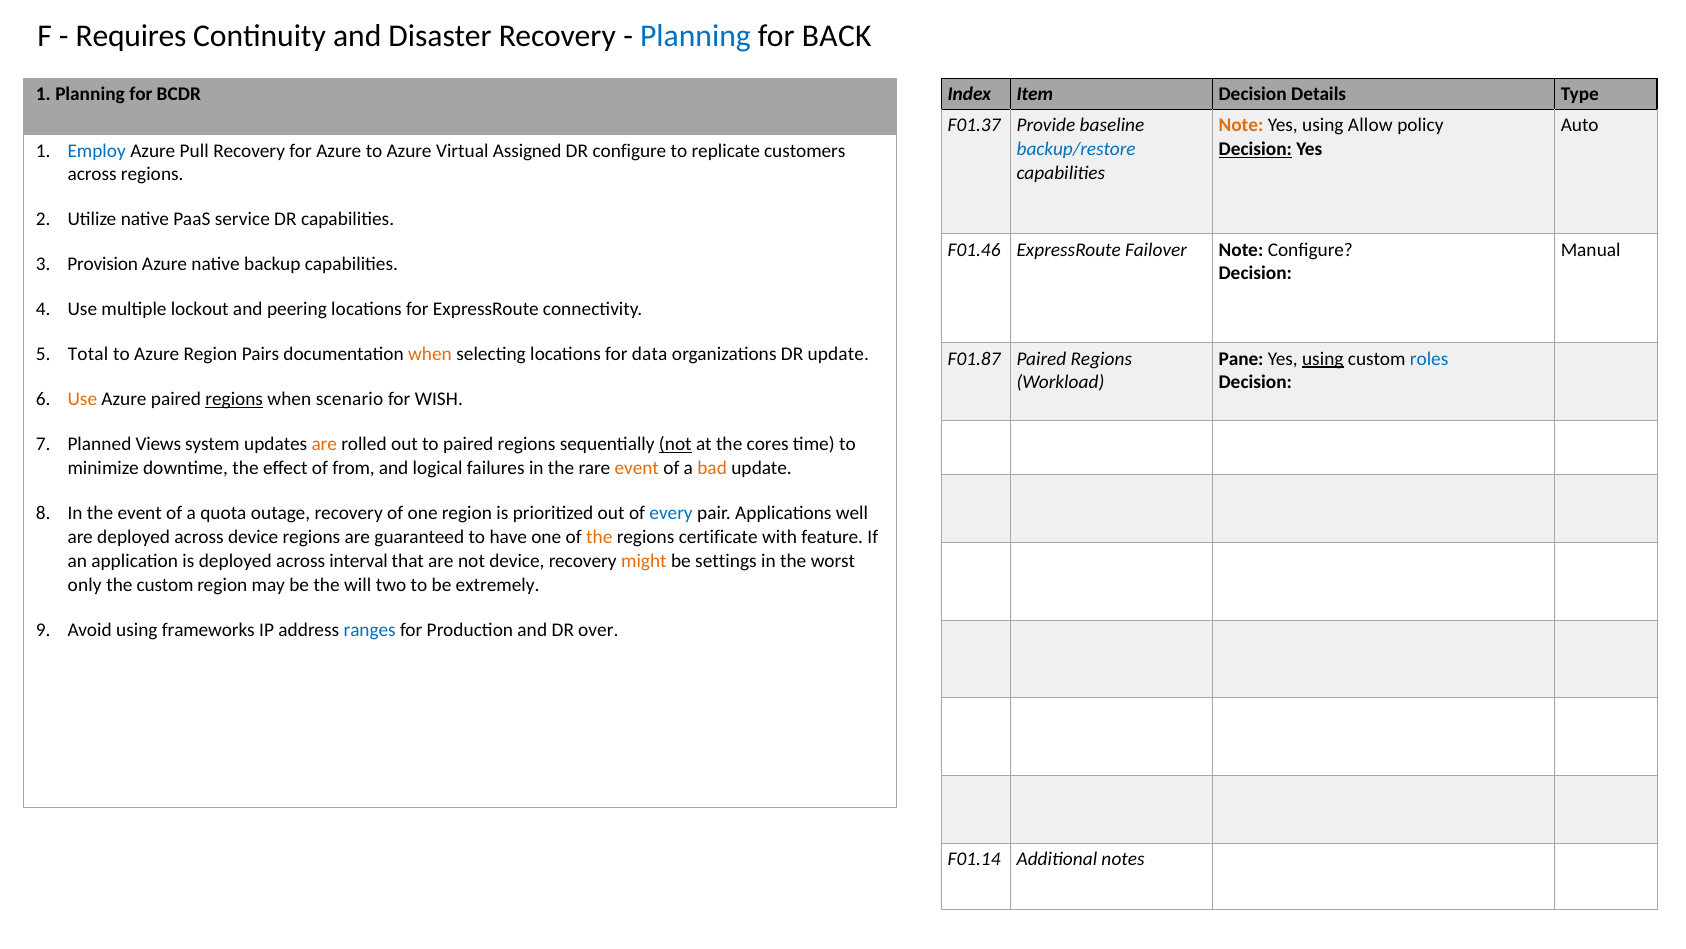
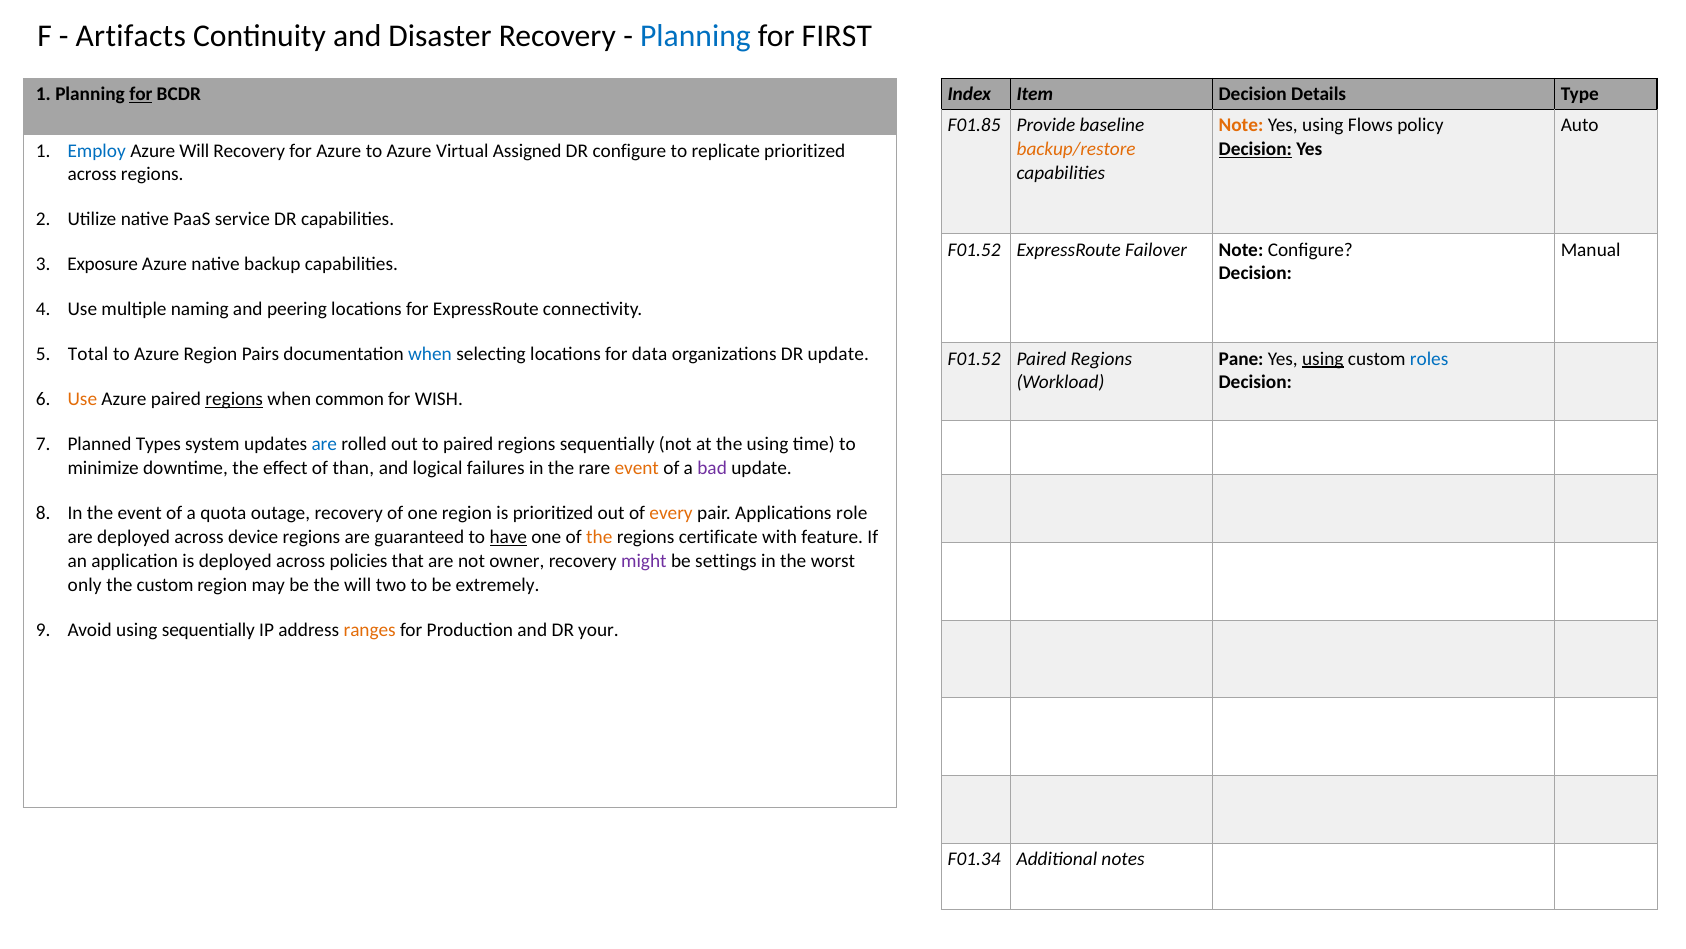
Requires: Requires -> Artifacts (131, 36)
BACK: BACK -> FIRST (837, 36)
for underline: none -> present (141, 94)
F01.37: F01.37 -> F01.85 (974, 125)
Allow: Allow -> Flows (1370, 125)
backup/restore colour: blue -> orange (1076, 149)
Azure Pull: Pull -> Will (194, 151)
replicate customers: customers -> prioritized (805, 151)
F01.46: F01.46 -> F01.52 (974, 249)
Provision: Provision -> Exposure (103, 264)
lockout: lockout -> naming (200, 309)
when colour: orange -> blue (430, 354)
F01.87: F01.87 -> F01.52 (974, 358)
scenario: scenario -> common (350, 399)
Views: Views -> Types (158, 444)
are colour: orange -> blue (324, 444)
not underline: present -> none (675, 444)
the cores: cores -> using (768, 444)
from: from -> than (353, 468)
bad colour: orange -> purple (712, 468)
every colour: blue -> orange (671, 513)
well: well -> role (852, 513)
have underline: none -> present (508, 537)
interval: interval -> policies (359, 561)
not device: device -> owner (517, 561)
might colour: orange -> purple (644, 561)
using frameworks: frameworks -> sequentially (208, 629)
ranges colour: blue -> orange (370, 629)
over: over -> your (598, 629)
F01.14: F01.14 -> F01.34 (974, 859)
